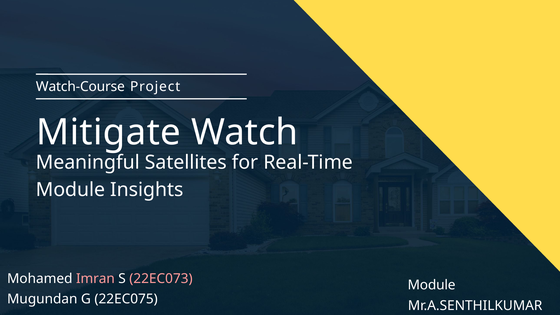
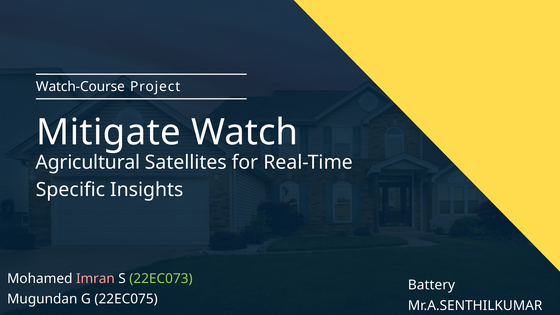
Meaningful: Meaningful -> Agricultural (88, 162)
Module: Module -> Specific (71, 190)
22EC073 colour: pink -> light green (161, 279)
Module: Module -> Battery (431, 285)
